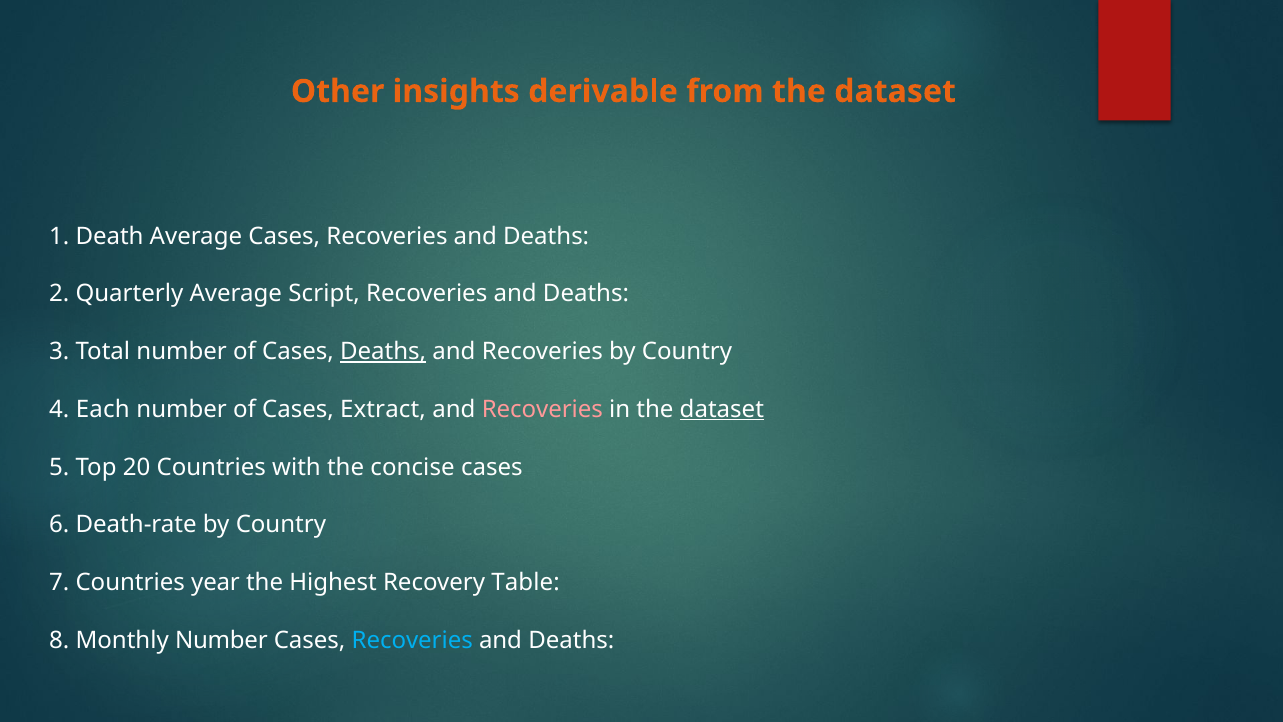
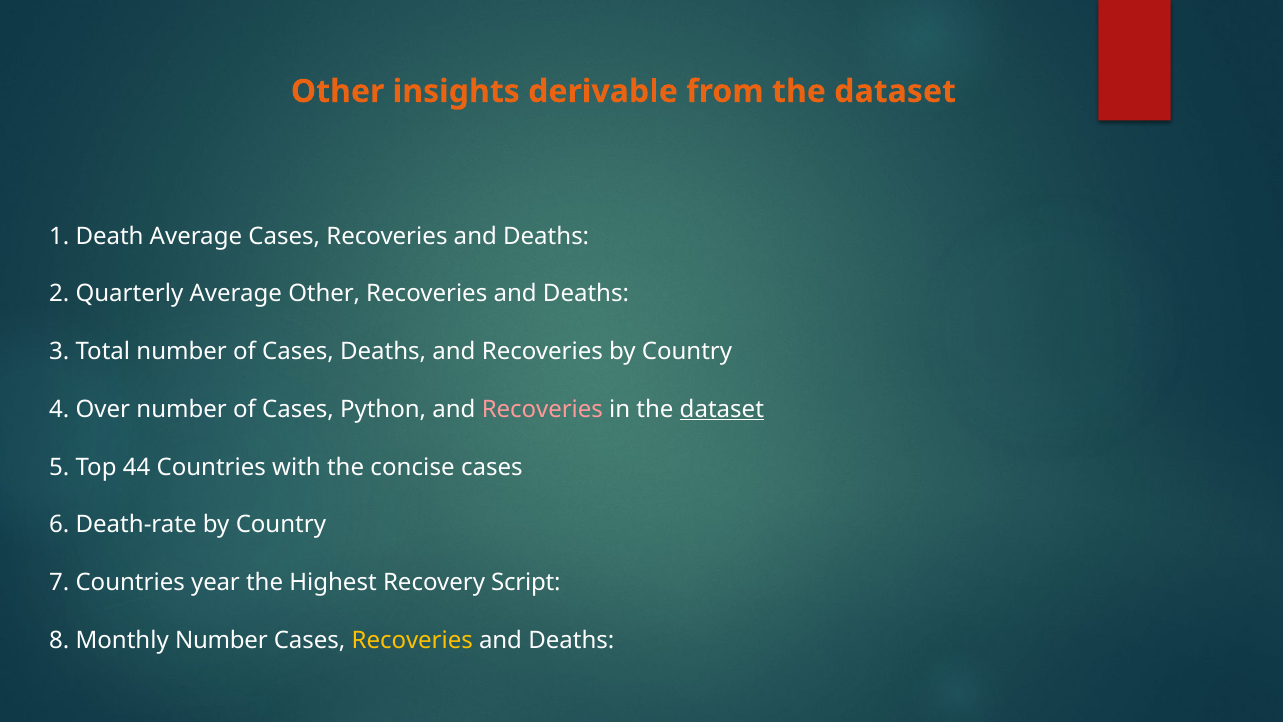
Average Script: Script -> Other (324, 294)
Deaths underline: present -> none (383, 351)
Each: Each -> Over (103, 409)
Extract: Extract -> Python (383, 409)
20: 20 -> 44 (137, 467)
Table: Table -> Script (526, 582)
Recoveries colour: light blue -> yellow (412, 640)
